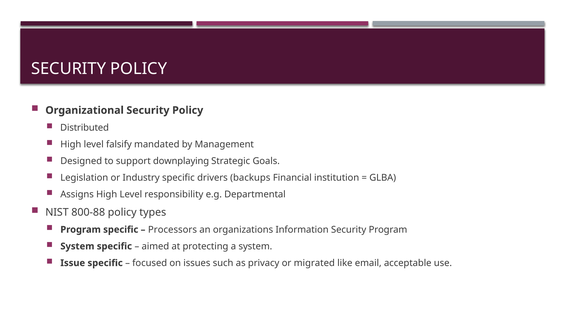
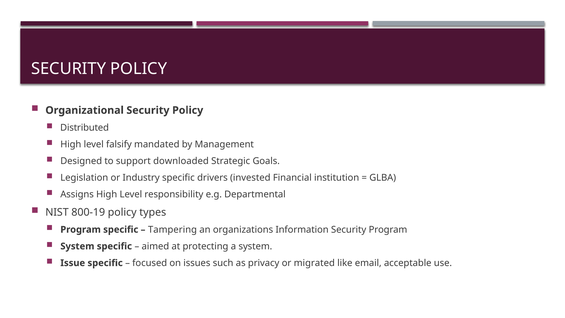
downplaying: downplaying -> downloaded (181, 161)
backups: backups -> invested (250, 178)
800-88: 800-88 -> 800-19 (88, 212)
Processors: Processors -> Tampering (172, 229)
